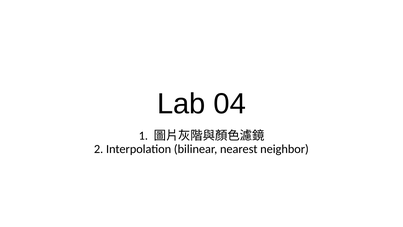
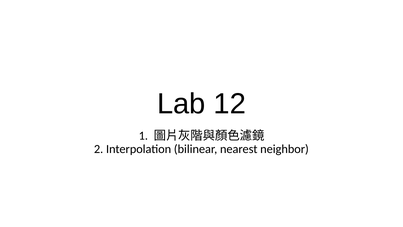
04: 04 -> 12 (230, 104)
